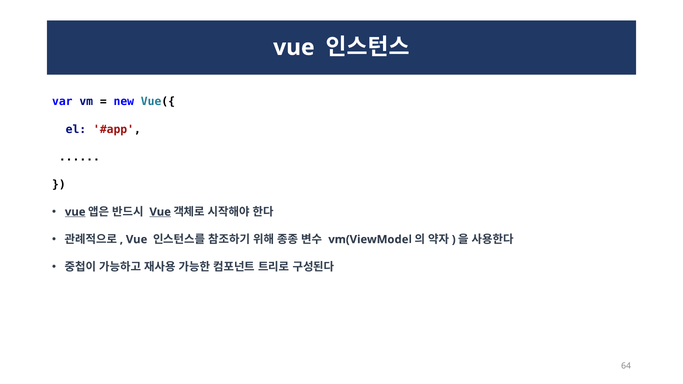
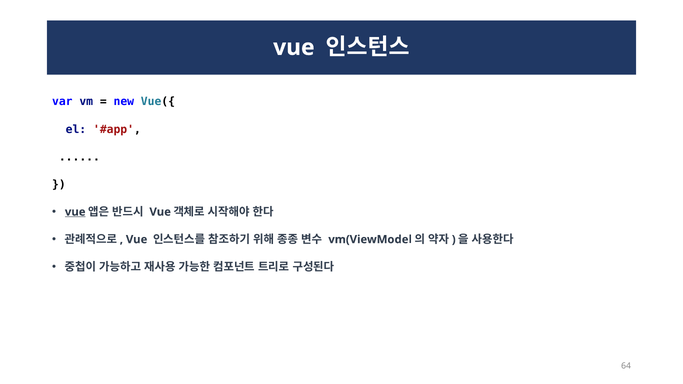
Vue underline: present -> none (160, 212)
